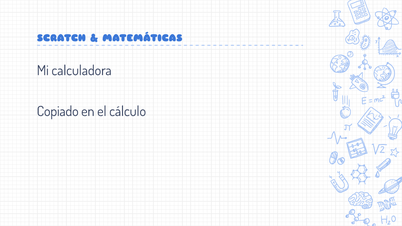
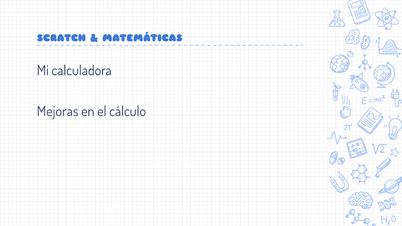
Copiado: Copiado -> Mejoras (58, 111)
